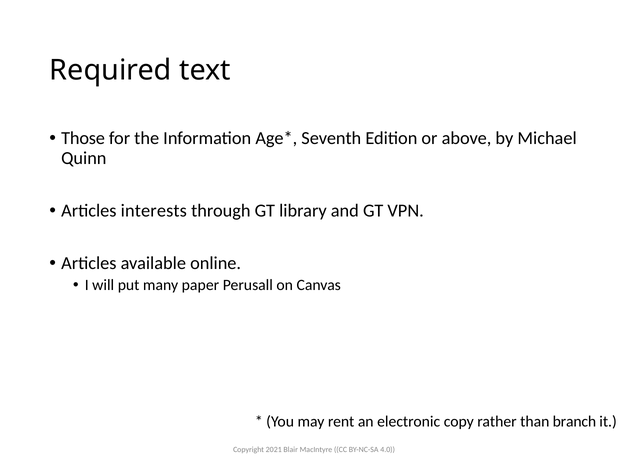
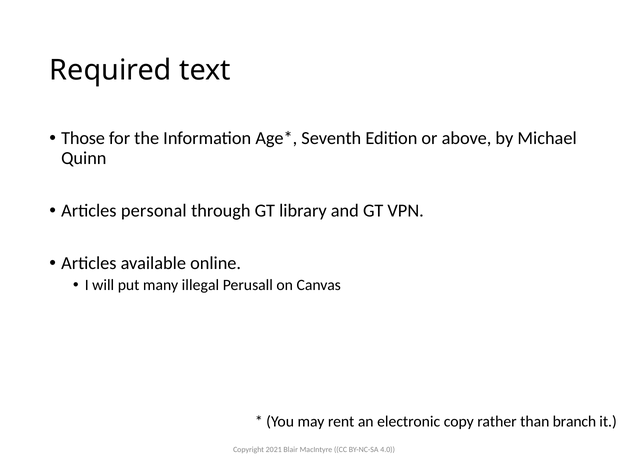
interests: interests -> personal (154, 211)
paper: paper -> illegal (200, 285)
